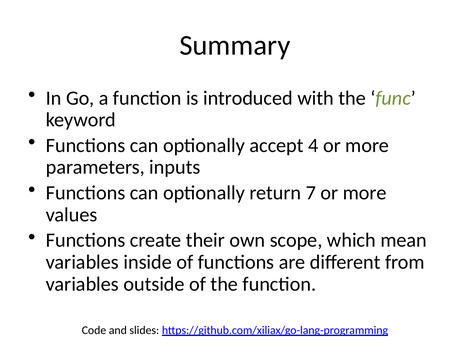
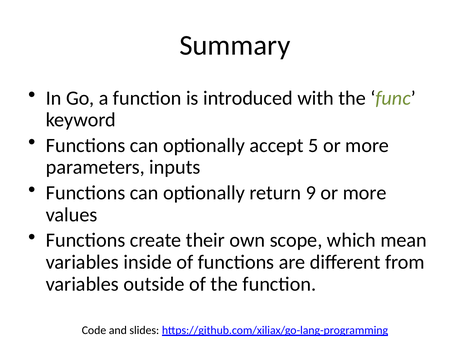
4: 4 -> 5 (313, 146)
7: 7 -> 9 (311, 193)
